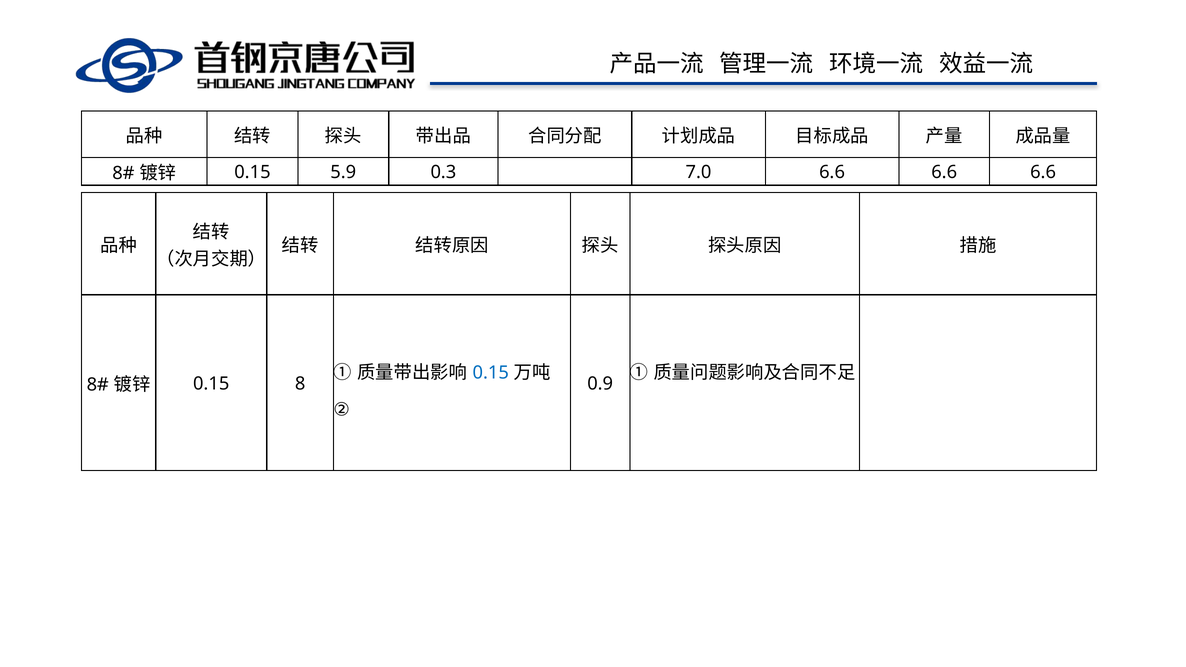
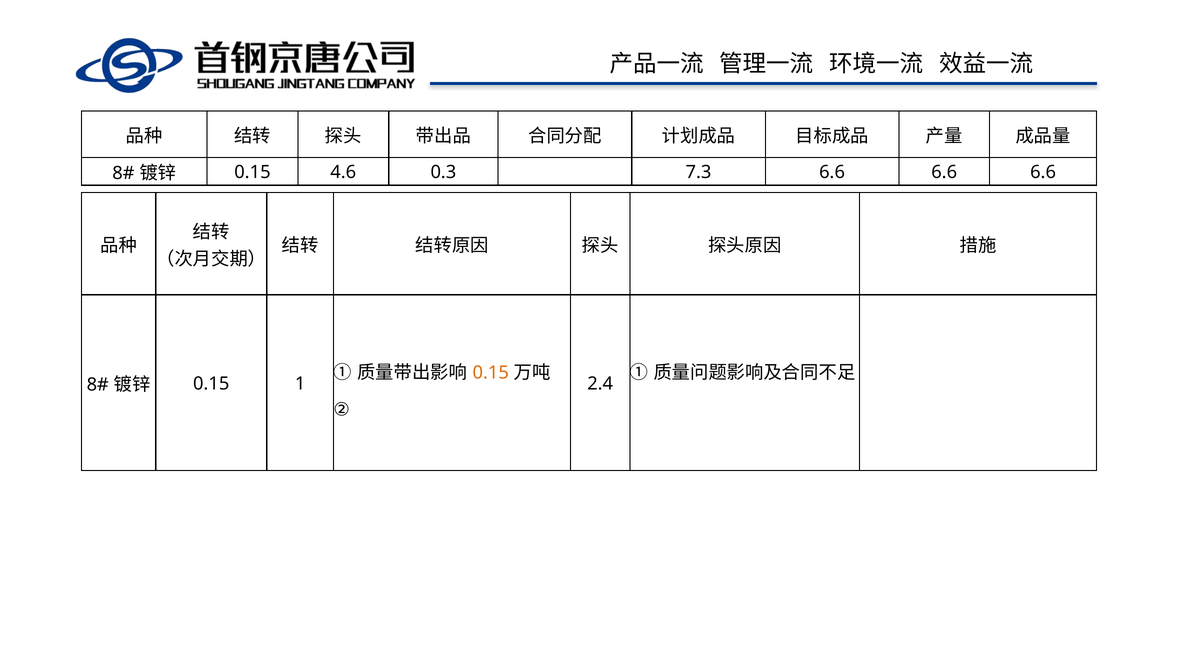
5.9: 5.9 -> 4.6 (343, 172)
7.0: 7.0 -> 7.3 (699, 172)
0.15 colour: blue -> orange (491, 373)
0.9: 0.9 -> 2.4 (600, 384)
8: 8 -> 1 (300, 384)
